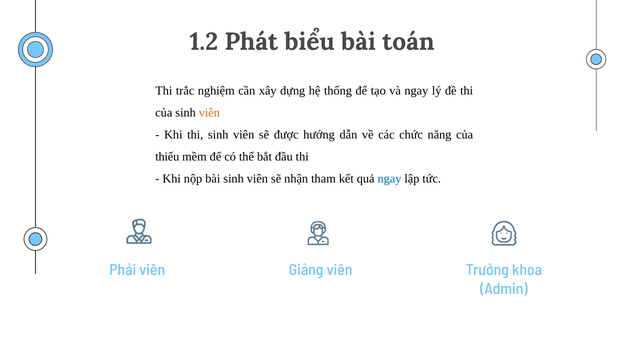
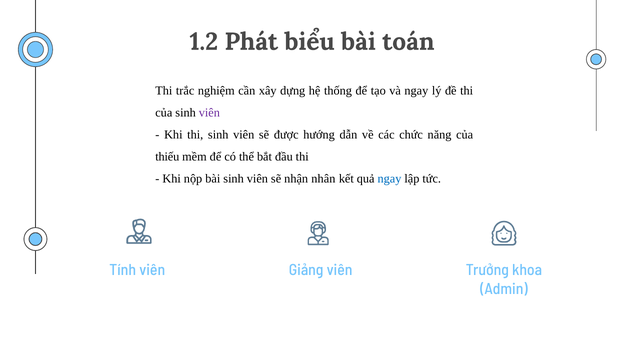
viên colour: orange -> purple (209, 113)
tham: tham -> nhân (323, 179)
Phải: Phải -> Tính (123, 270)
